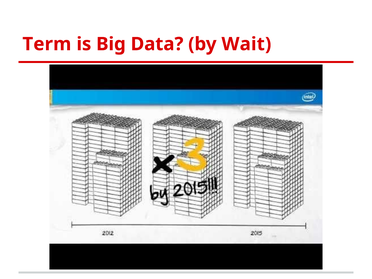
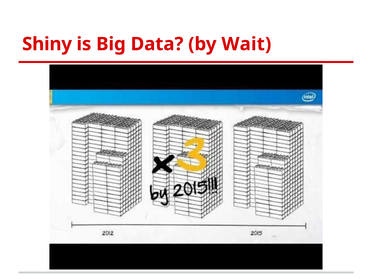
Term: Term -> Shiny (47, 44)
